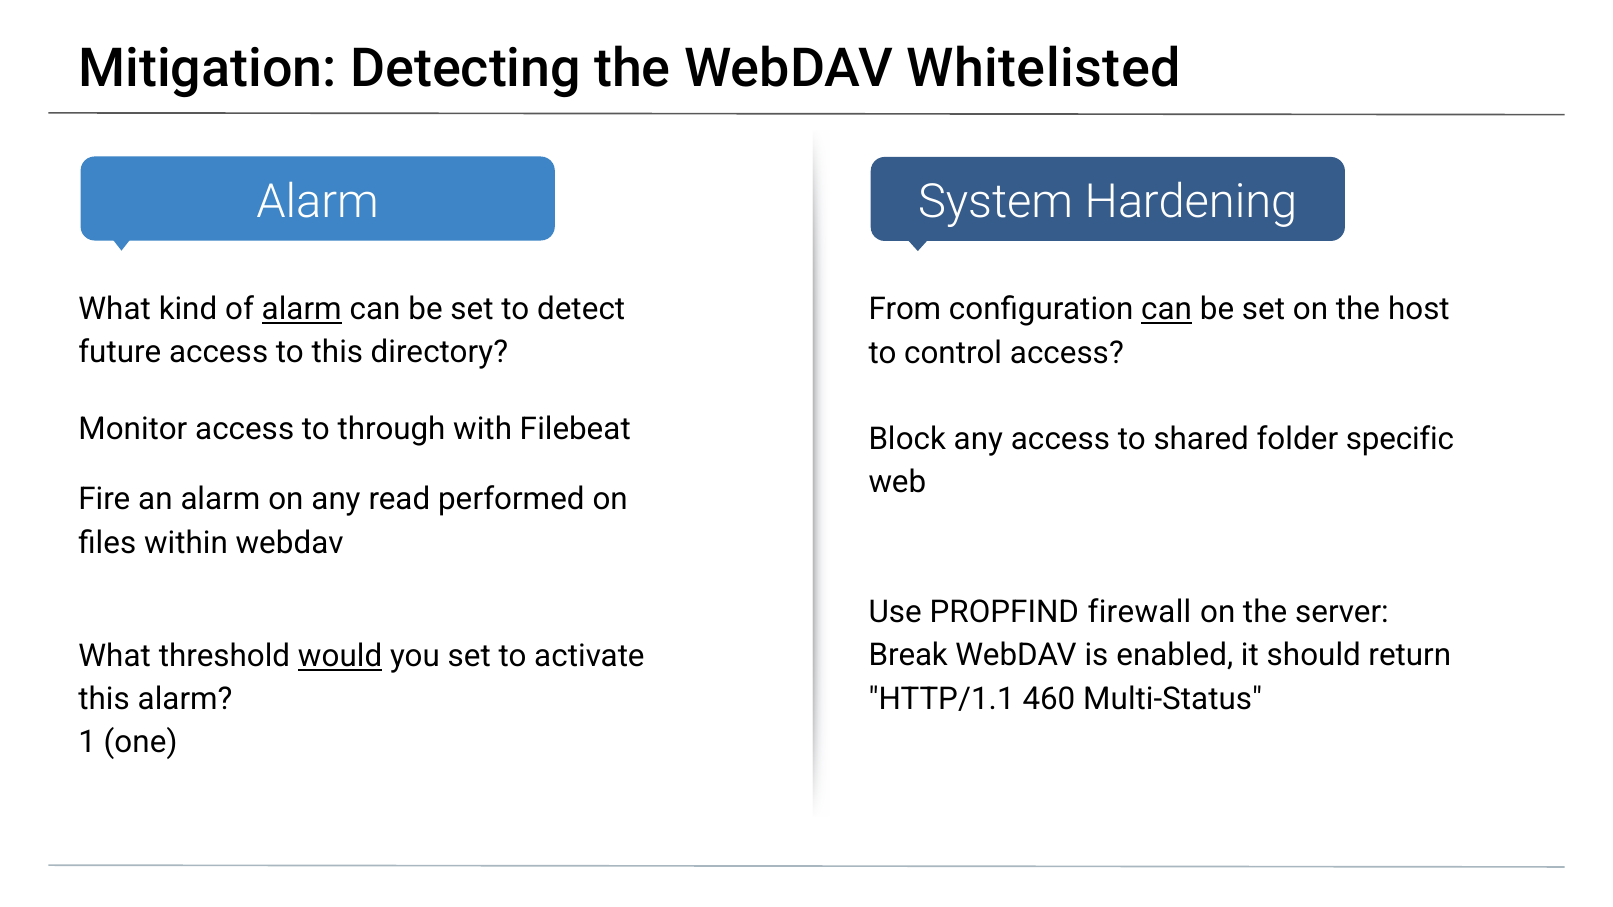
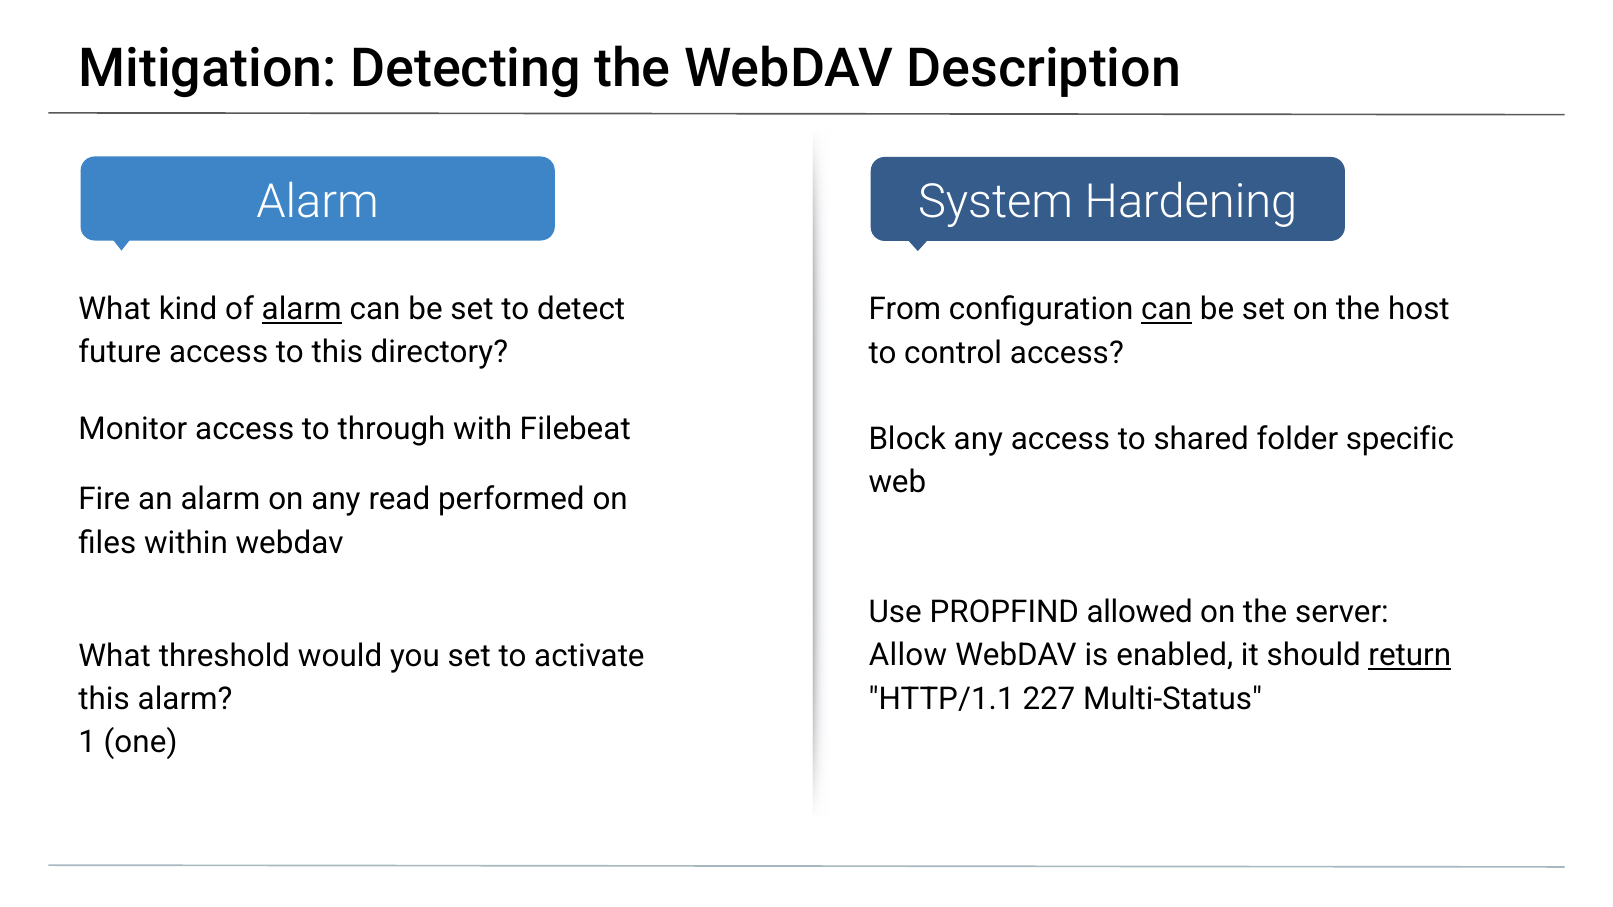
Whitelisted: Whitelisted -> Description (1044, 68)
firewall: firewall -> allowed (1140, 612)
Break: Break -> Allow (908, 656)
return underline: none -> present (1410, 656)
would underline: present -> none (340, 656)
460: 460 -> 227 (1049, 699)
